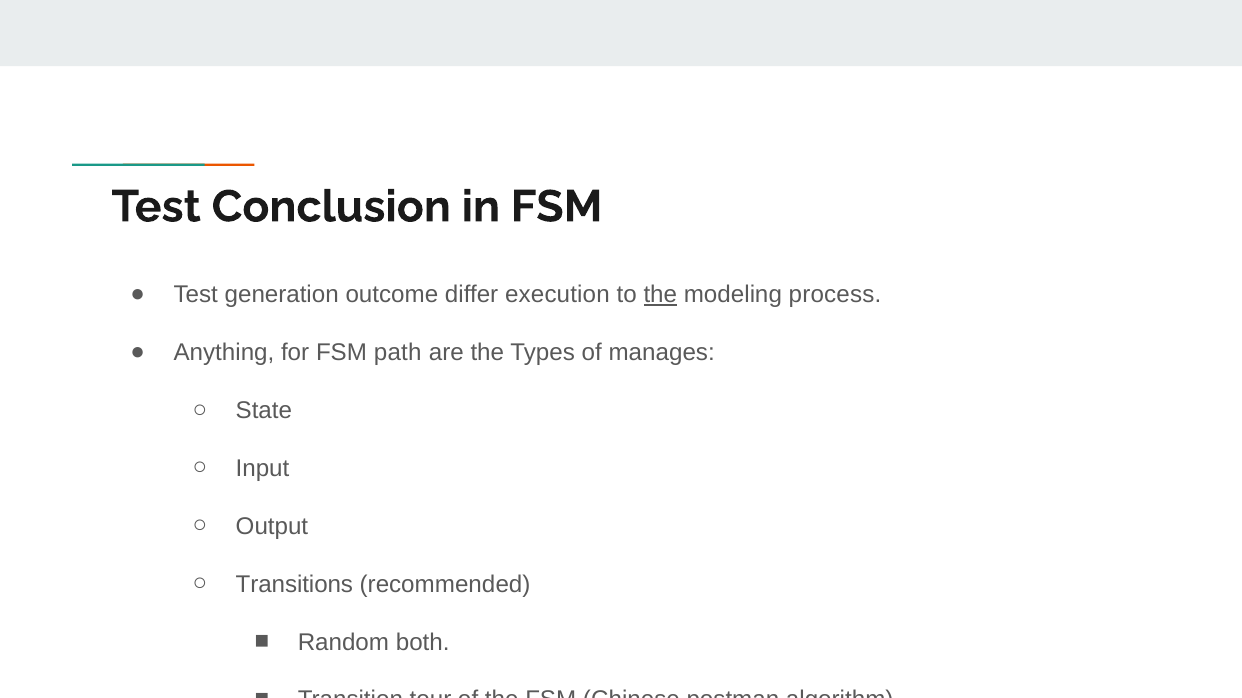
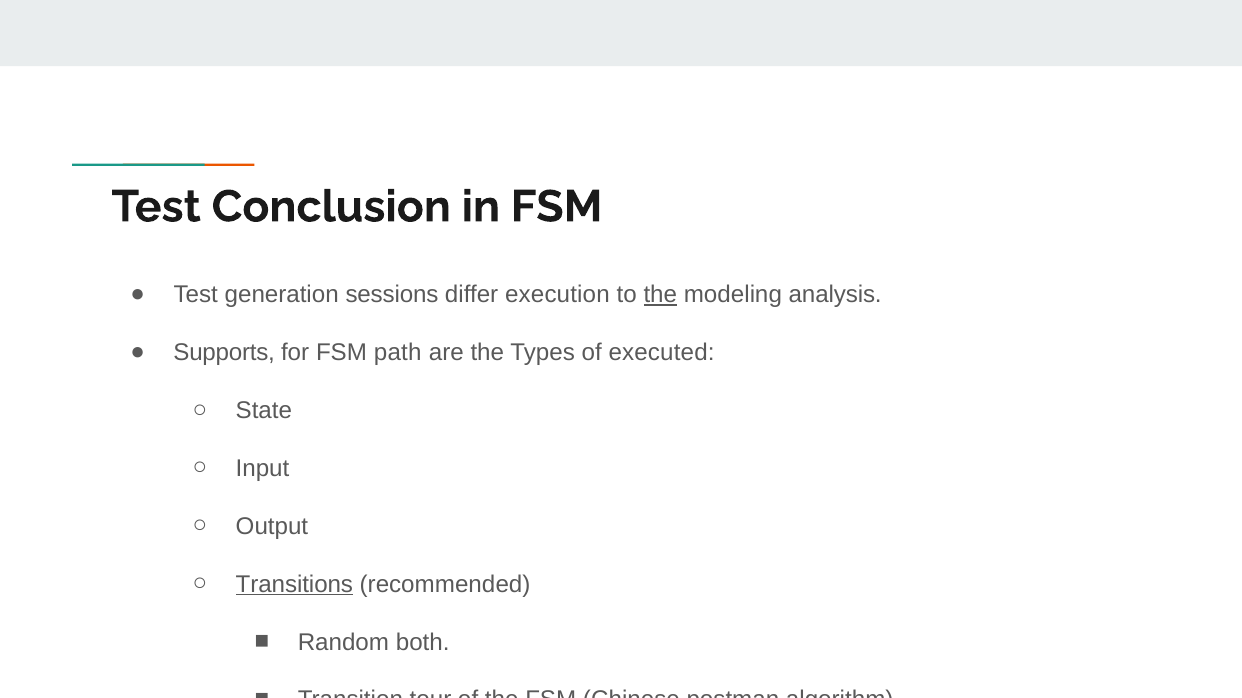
outcome: outcome -> sessions (392, 295)
process: process -> analysis (835, 295)
Anything: Anything -> Supports (224, 353)
manages: manages -> executed (662, 353)
Transitions underline: none -> present (294, 585)
